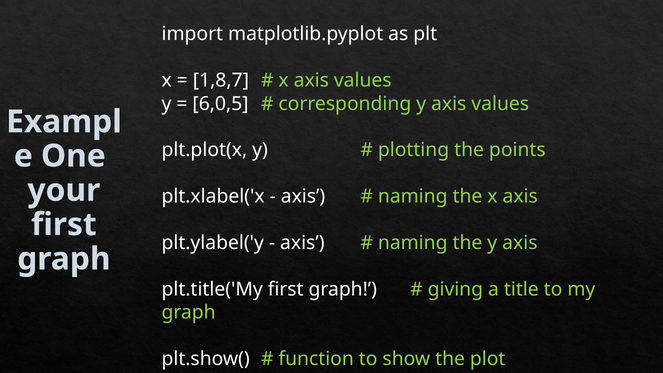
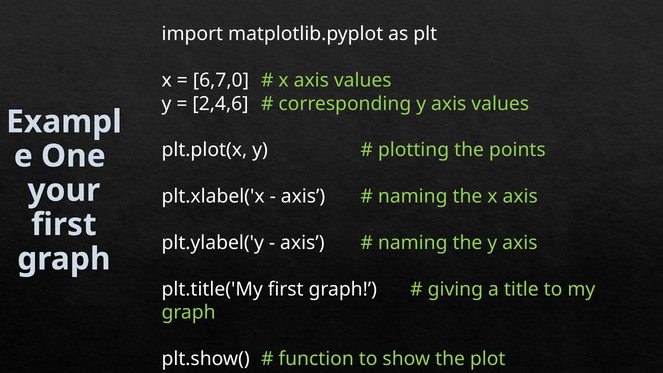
1,8,7: 1,8,7 -> 6,7,0 (221, 80)
6,0,5: 6,0,5 -> 2,4,6 (221, 104)
